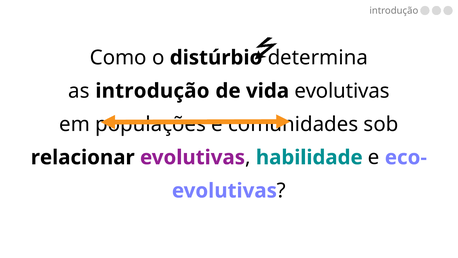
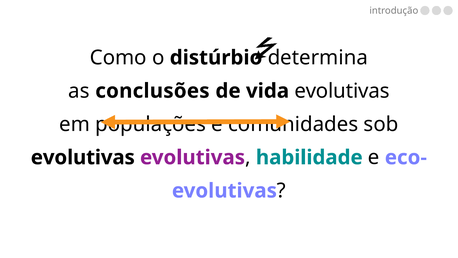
as introdução: introdução -> conclusões (152, 91)
relacionar: relacionar -> evolutivas (83, 157)
